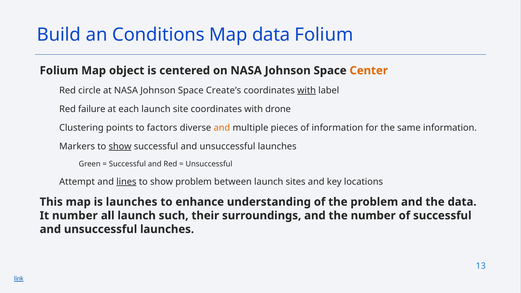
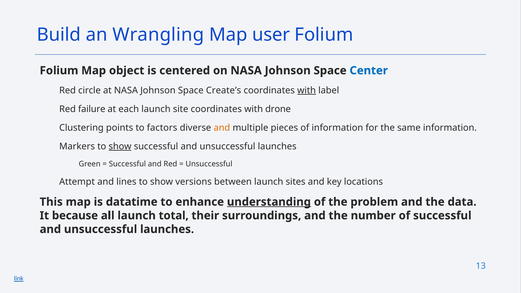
Conditions: Conditions -> Wrangling (158, 35)
Map data: data -> user (271, 35)
Center colour: orange -> blue (369, 71)
lines underline: present -> none (126, 182)
show problem: problem -> versions (194, 182)
is launches: launches -> datatime (132, 202)
understanding underline: none -> present (269, 202)
It number: number -> because (75, 216)
such: such -> total (174, 216)
